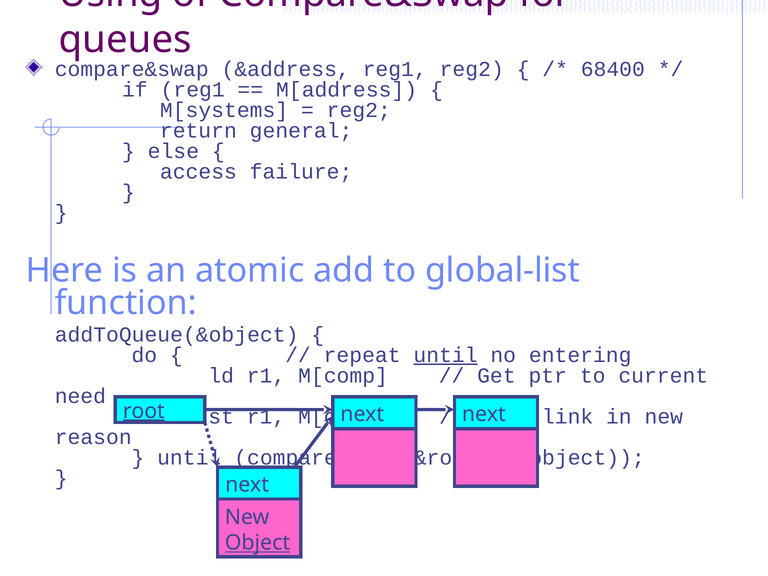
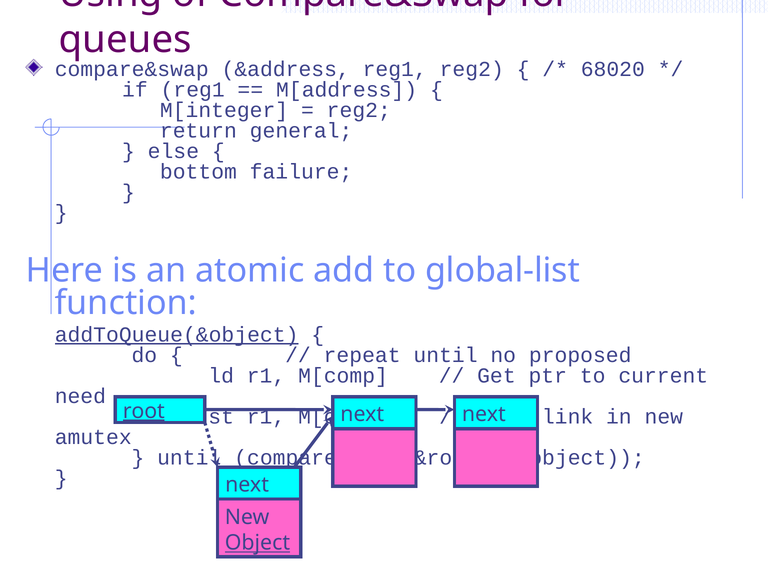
68400: 68400 -> 68020 (613, 69)
M[systems: M[systems -> M[integer (224, 110)
access: access -> bottom (198, 172)
addToQueue(&object underline: none -> present (177, 335)
until underline: present -> none (446, 355)
entering: entering -> proposed (580, 355)
reason: reason -> amutex (93, 437)
